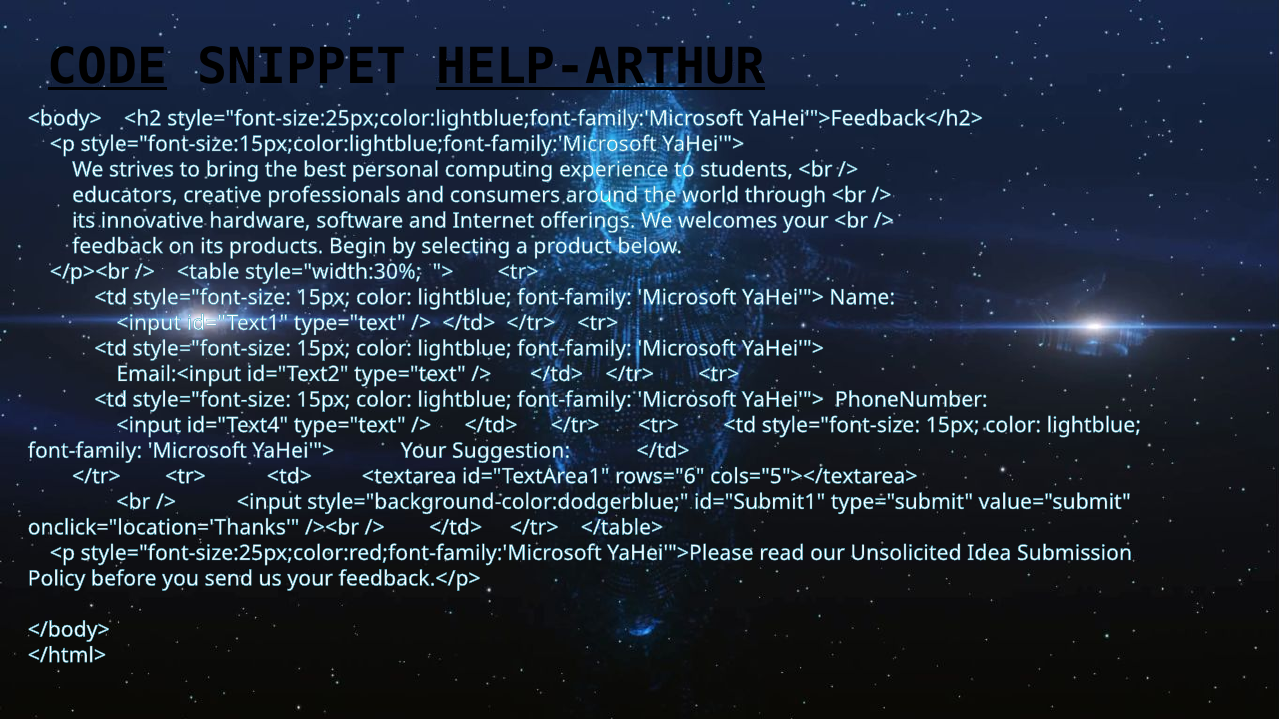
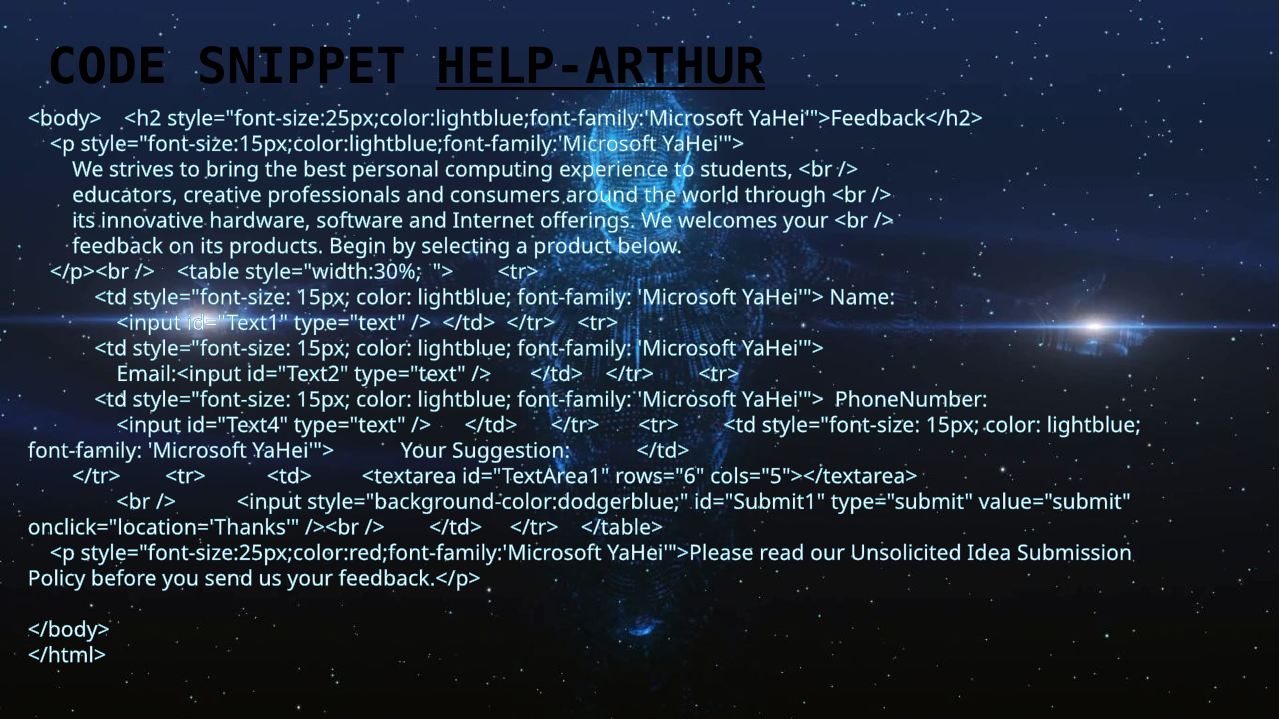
CODE underline: present -> none (108, 67)
